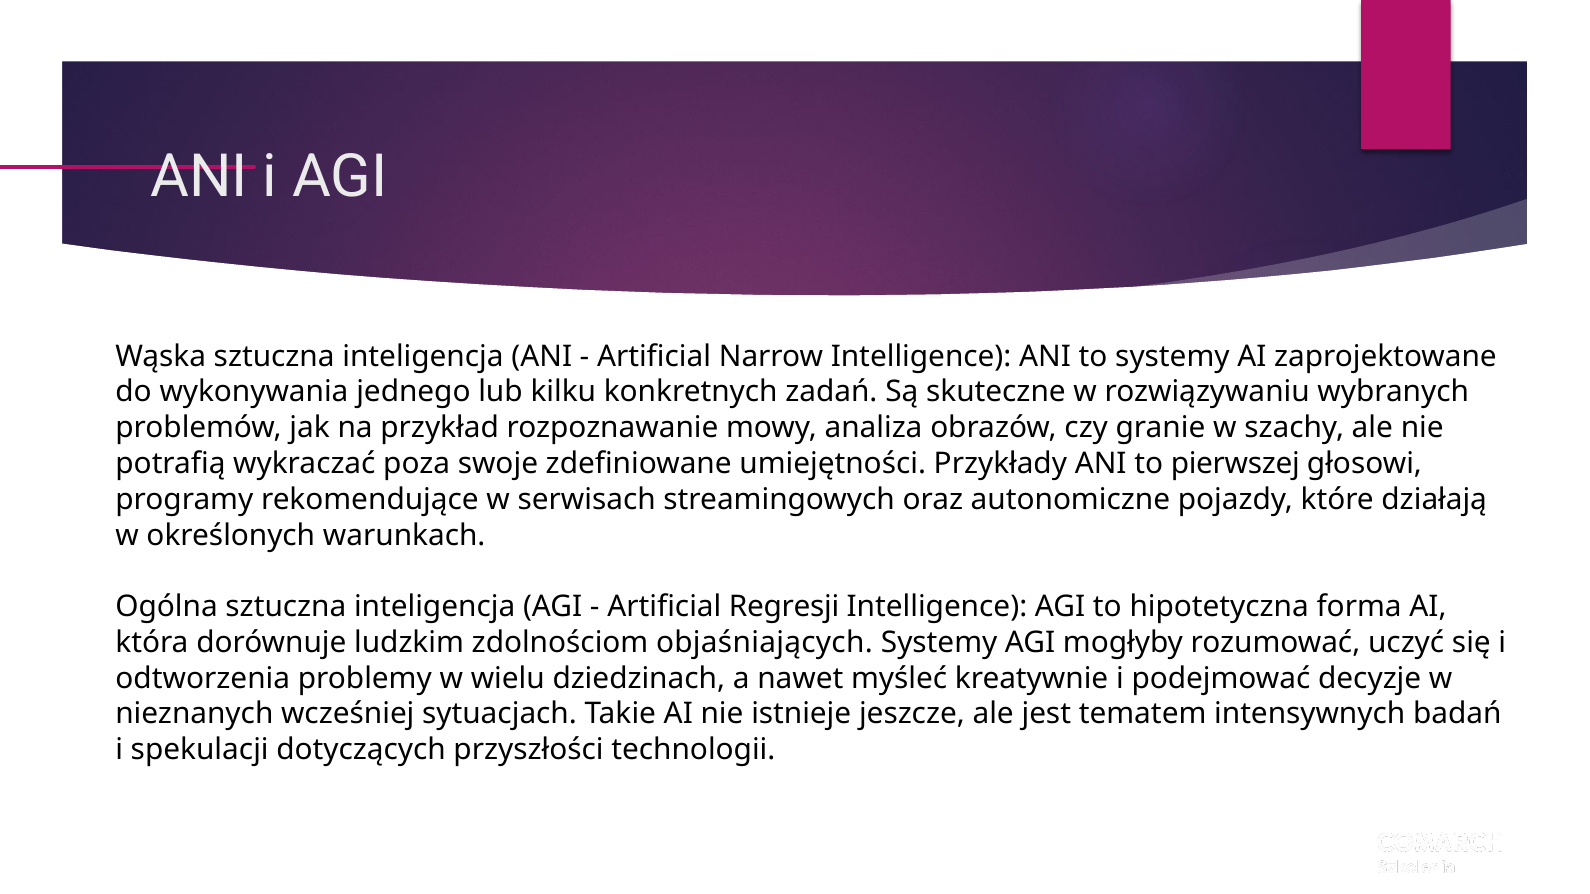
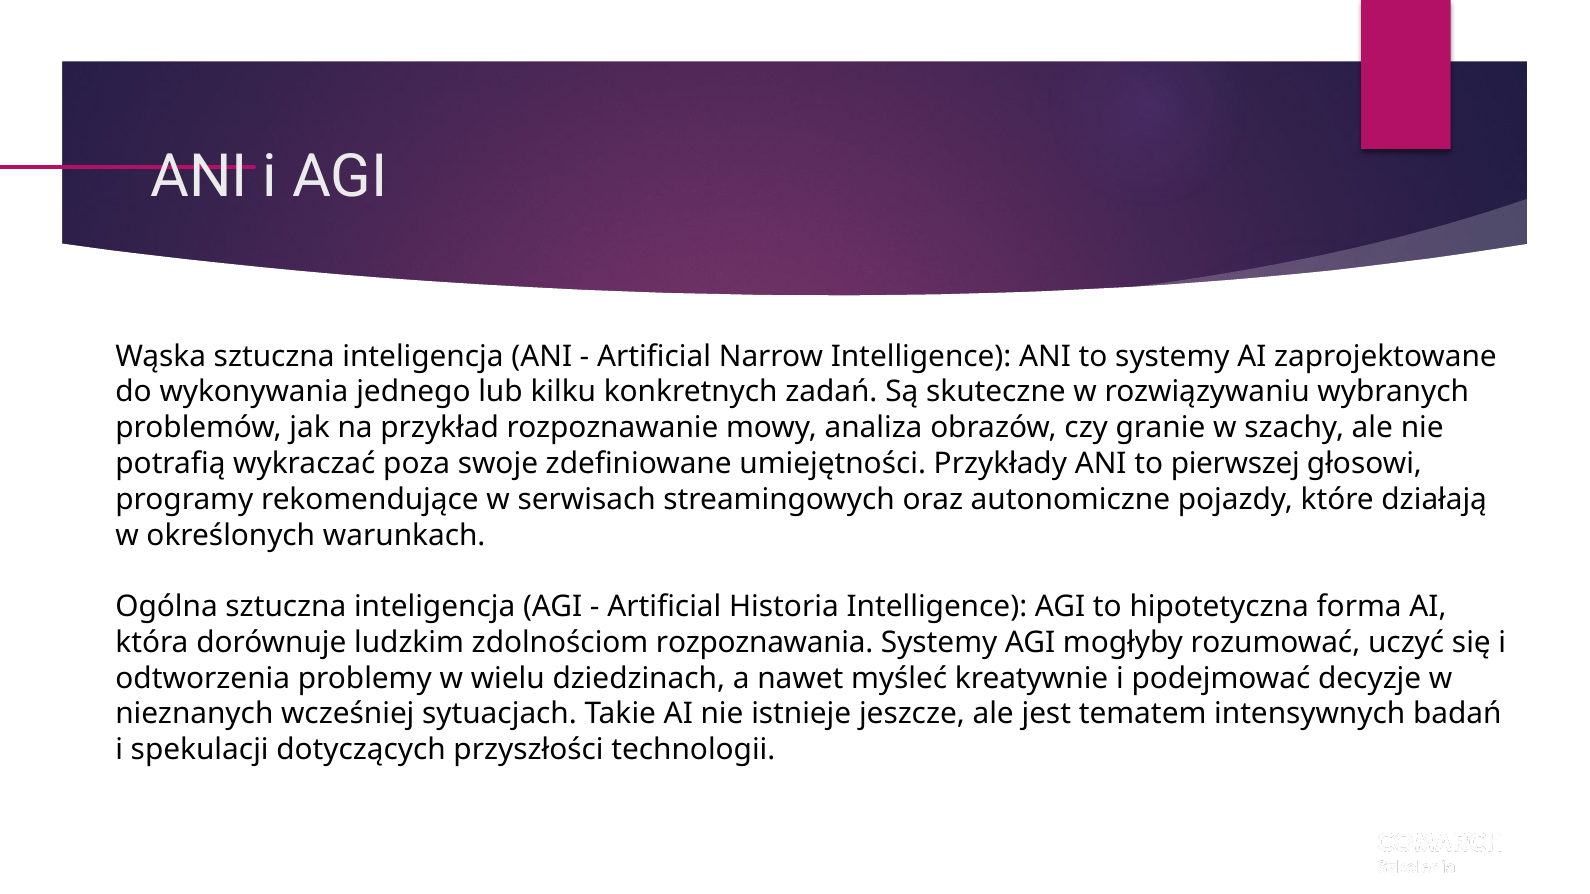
Regresji: Regresji -> Historia (784, 607)
objaśniających: objaśniających -> rozpoznawania (765, 643)
